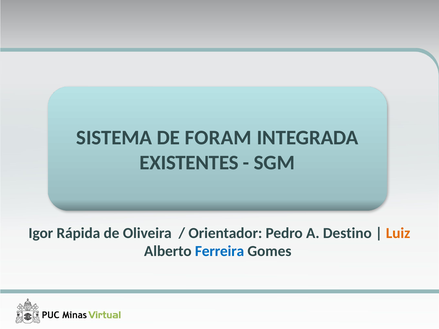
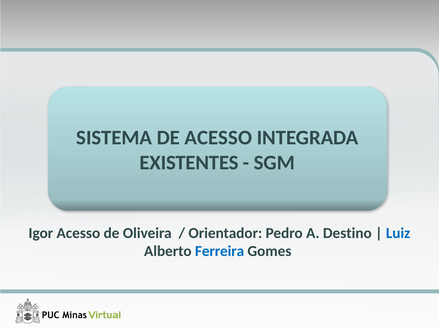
DE FORAM: FORAM -> ACESSO (218, 138)
Igor Rápida: Rápida -> Acesso (78, 233)
Luiz colour: orange -> blue (398, 233)
